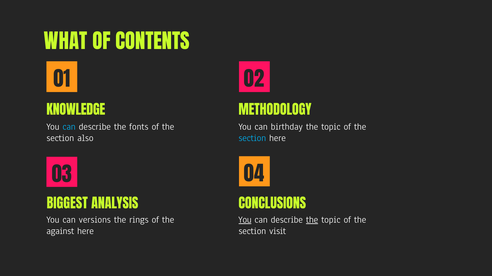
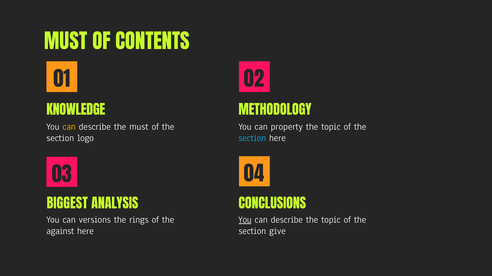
WHAT: WHAT -> MUST (66, 43)
can colour: light blue -> yellow (69, 127)
the fonts: fonts -> must (139, 127)
birthday: birthday -> property (287, 127)
also: also -> logo (86, 138)
the underline: present -> none (312, 220)
visit: visit -> give (277, 232)
